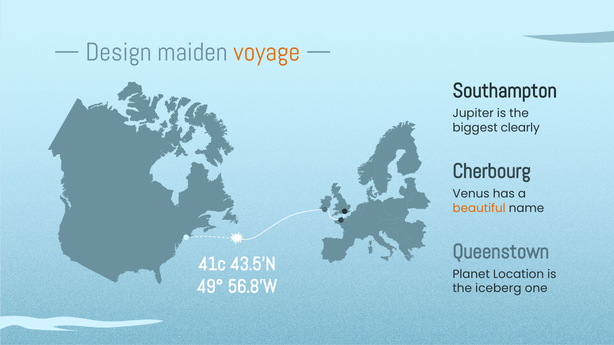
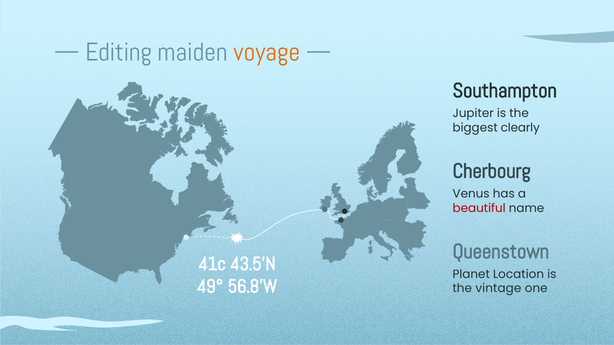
Design: Design -> Editing (119, 52)
beautiful colour: orange -> red (479, 208)
iceberg: iceberg -> vintage (498, 289)
